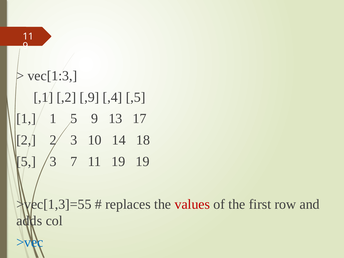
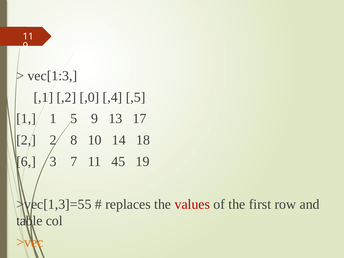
,9: ,9 -> ,0 (89, 97)
2 3: 3 -> 8 (74, 140)
5: 5 -> 6 (26, 161)
11 19: 19 -> 45 (118, 161)
adds: adds -> table (29, 221)
>vec colour: blue -> orange (30, 242)
